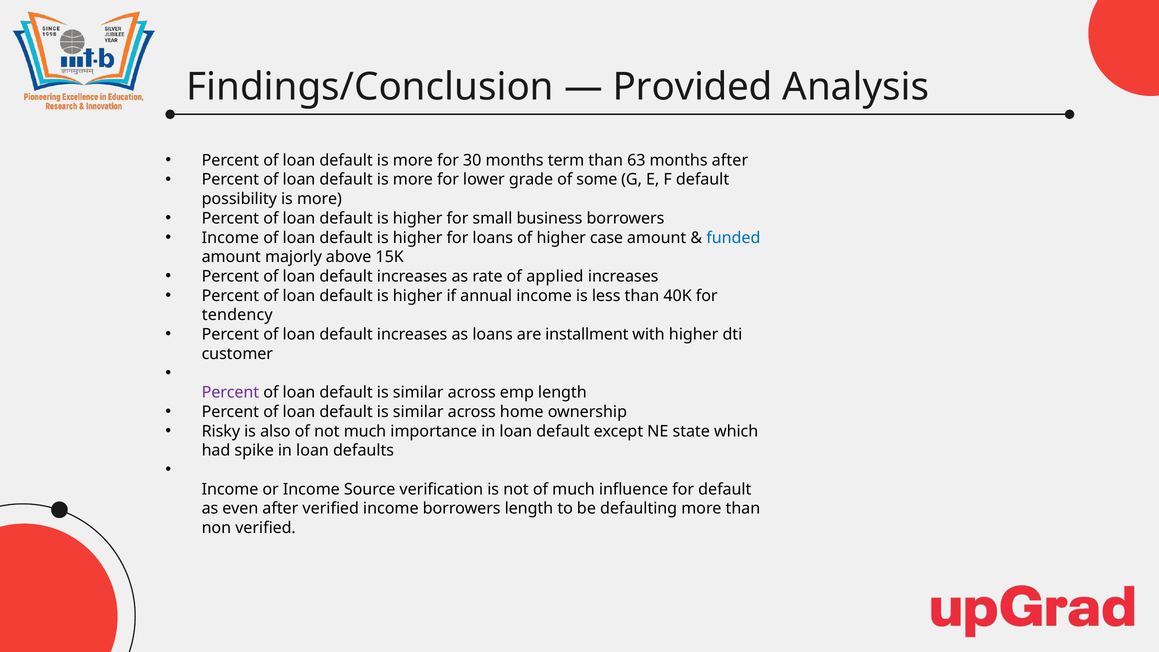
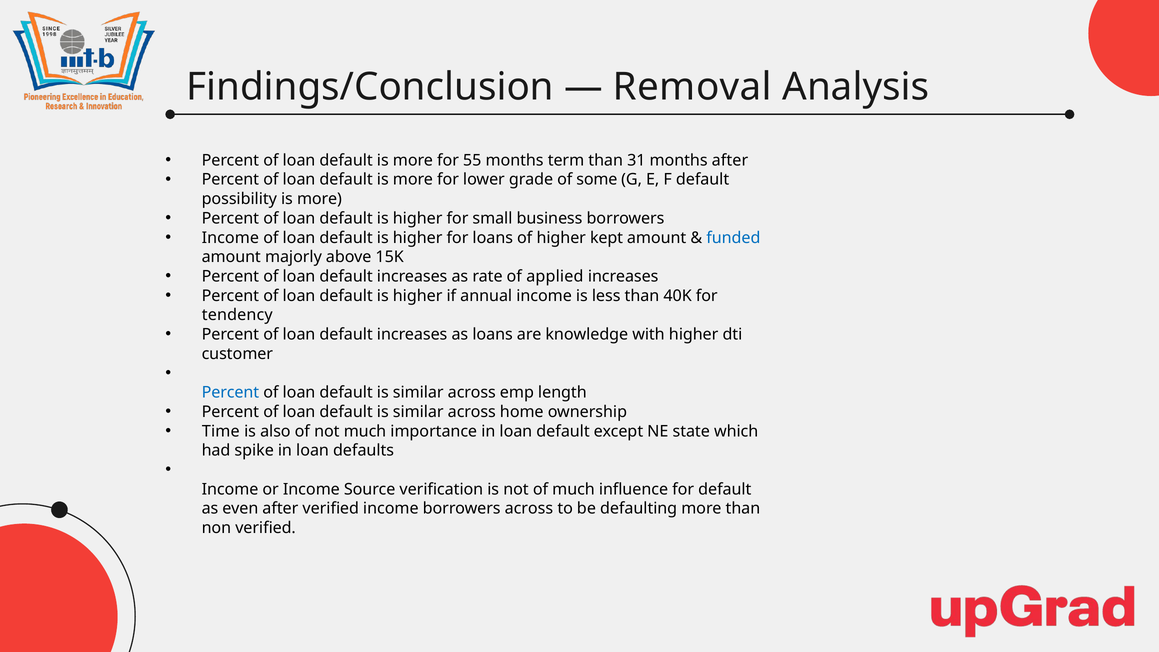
Provided: Provided -> Removal (692, 87)
30: 30 -> 55 (472, 160)
63: 63 -> 31 (636, 160)
case: case -> kept (606, 238)
installment: installment -> knowledge (587, 334)
Percent colour: purple -> blue (230, 392)
Risky: Risky -> Time (221, 431)
borrowers length: length -> across (529, 509)
